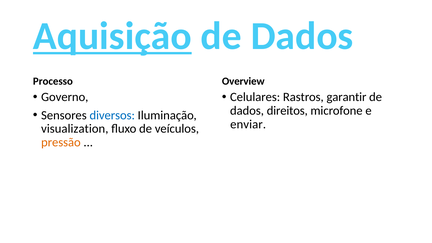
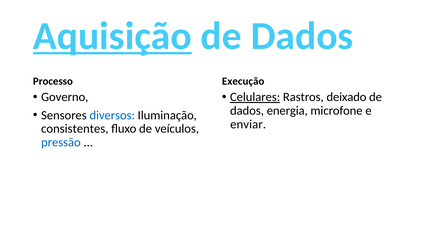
Overview: Overview -> Execução (243, 81)
Celulares underline: none -> present (255, 97)
garantir: garantir -> deixado (346, 97)
direitos: direitos -> energia (287, 111)
visualization: visualization -> consistentes (75, 129)
pressão colour: orange -> blue (61, 142)
